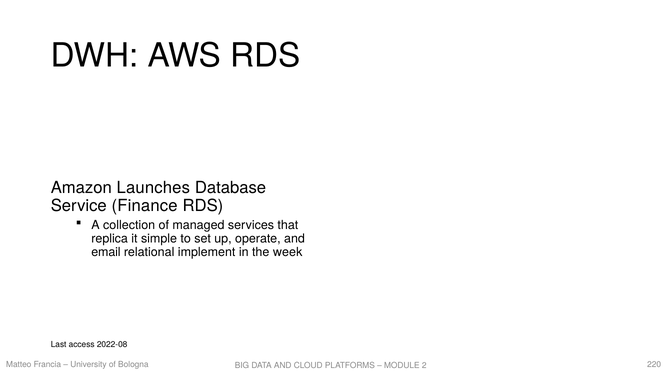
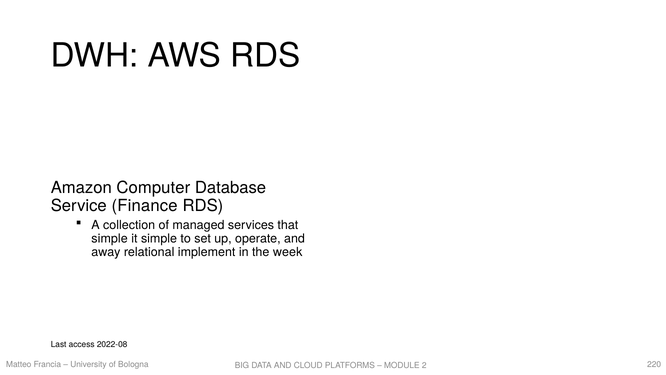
Launches: Launches -> Computer (153, 188)
replica: replica -> simple (110, 238)
email: email -> away (106, 252)
